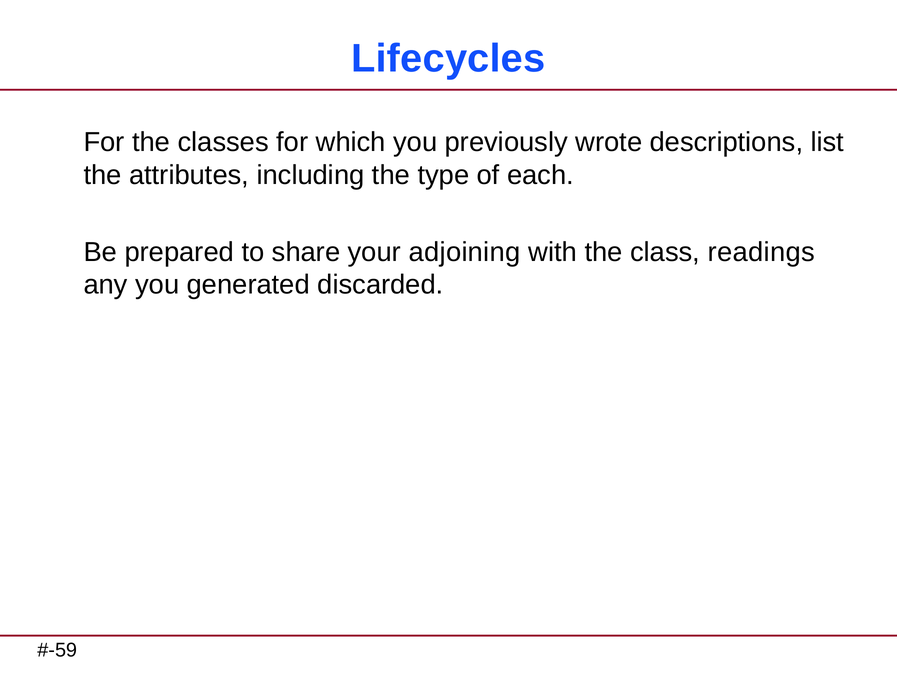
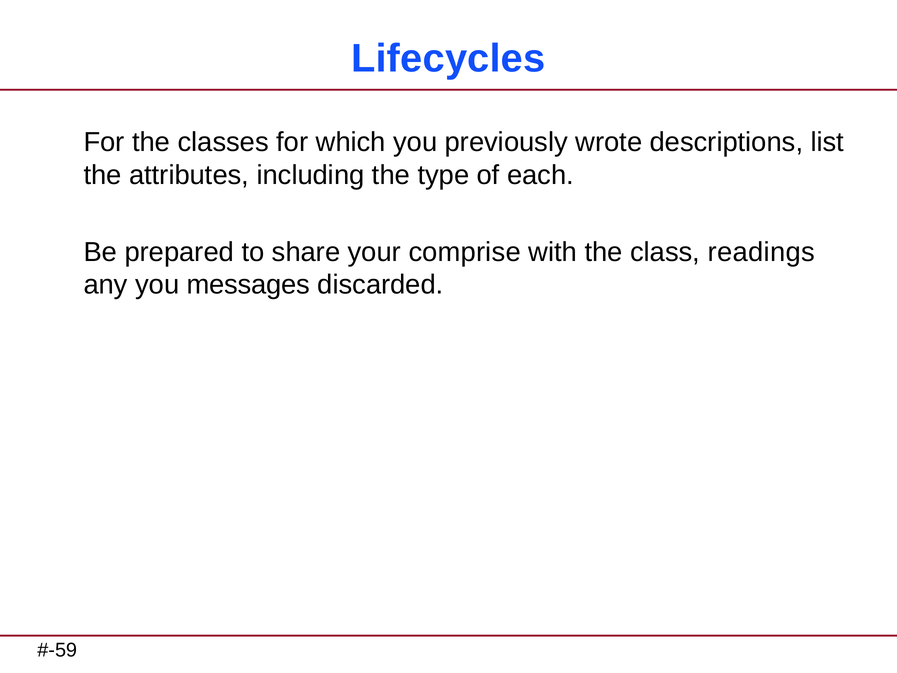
adjoining: adjoining -> comprise (465, 252)
generated: generated -> messages (248, 285)
